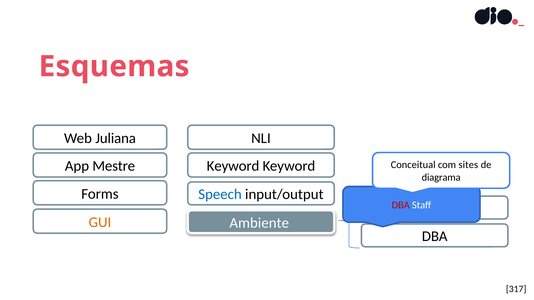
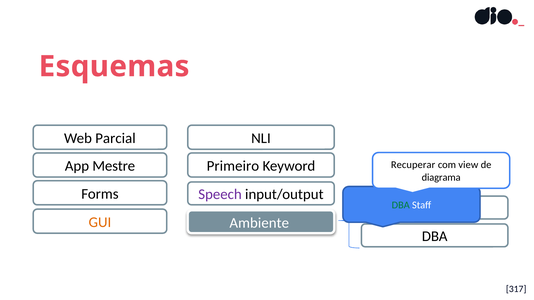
Juliana: Juliana -> Parcial (115, 138)
Keyword: Keyword -> Primeiro (233, 166)
Conceitual: Conceitual -> Recuperar (413, 165)
sites: sites -> view (468, 165)
Speech colour: blue -> purple (220, 195)
DBA colour: red -> green (401, 205)
